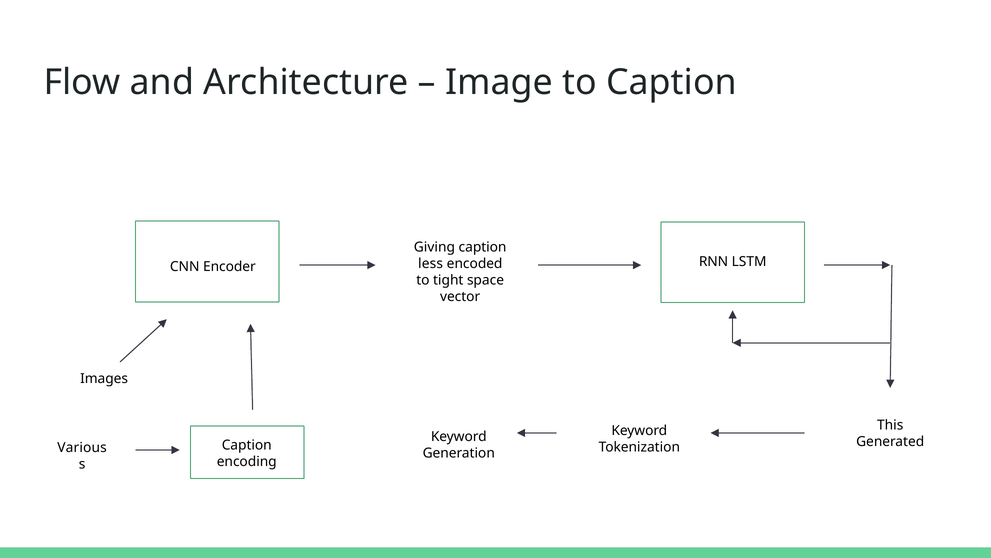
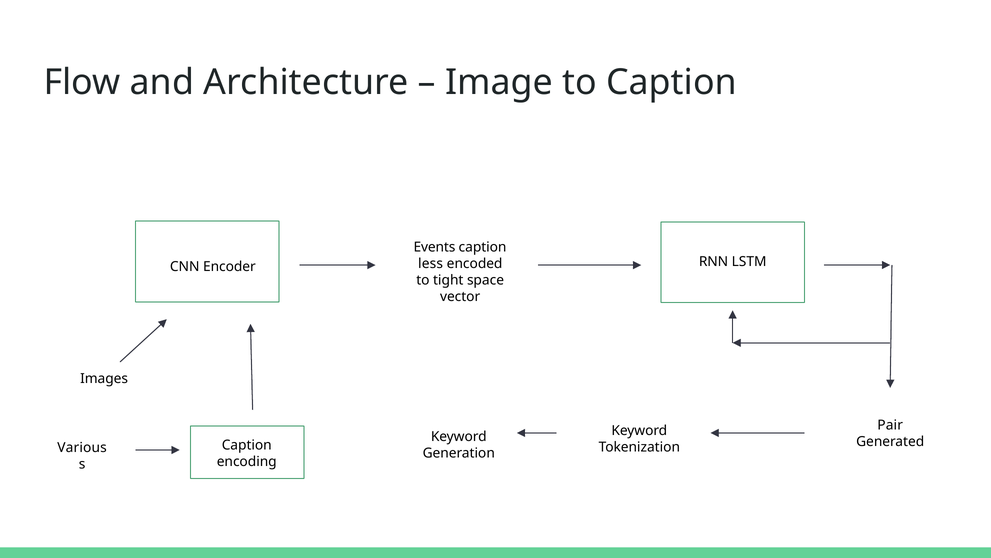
Giving: Giving -> Events (434, 247)
This: This -> Pair (890, 425)
